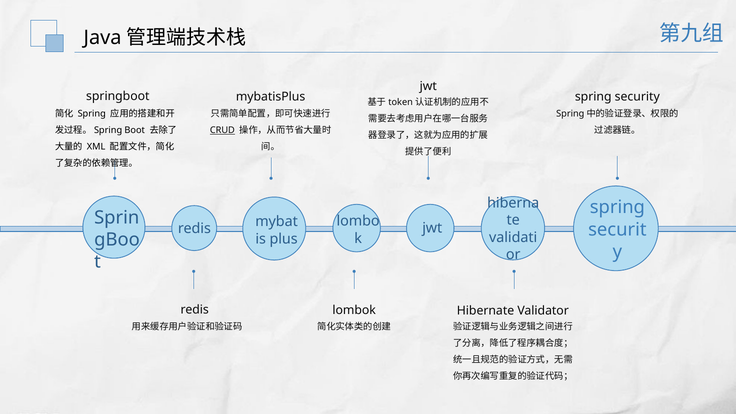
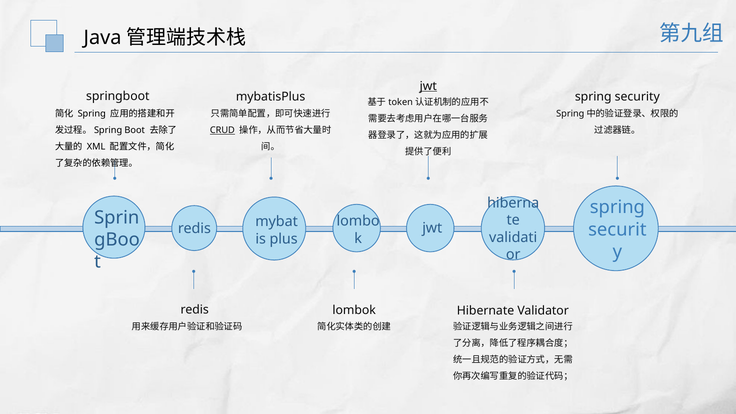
jwt underline: none -> present (428, 86)
